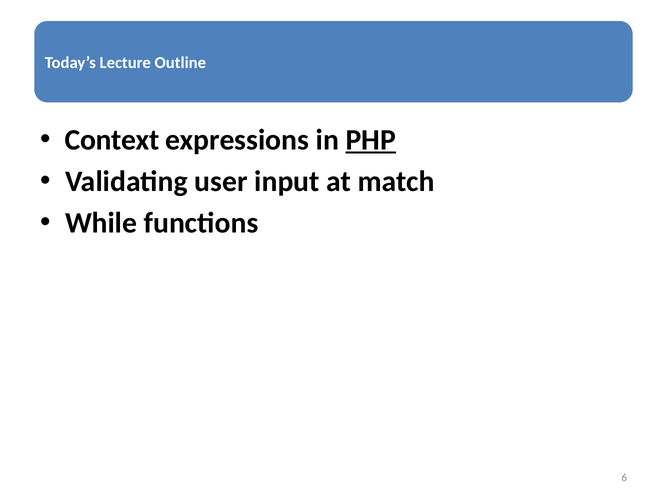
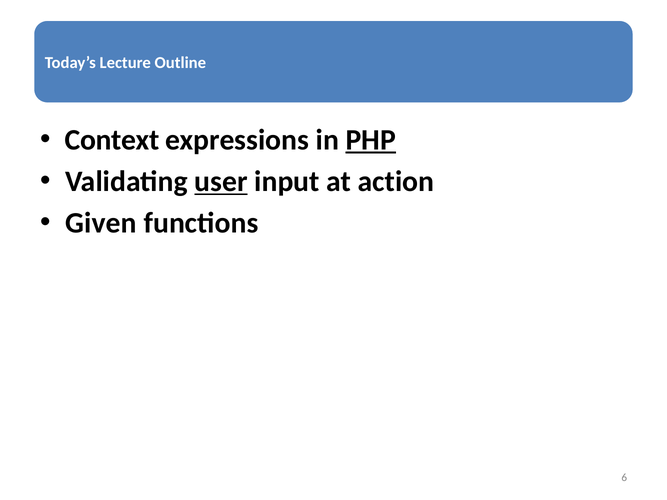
user underline: none -> present (221, 181)
match: match -> action (396, 181)
While: While -> Given (101, 223)
